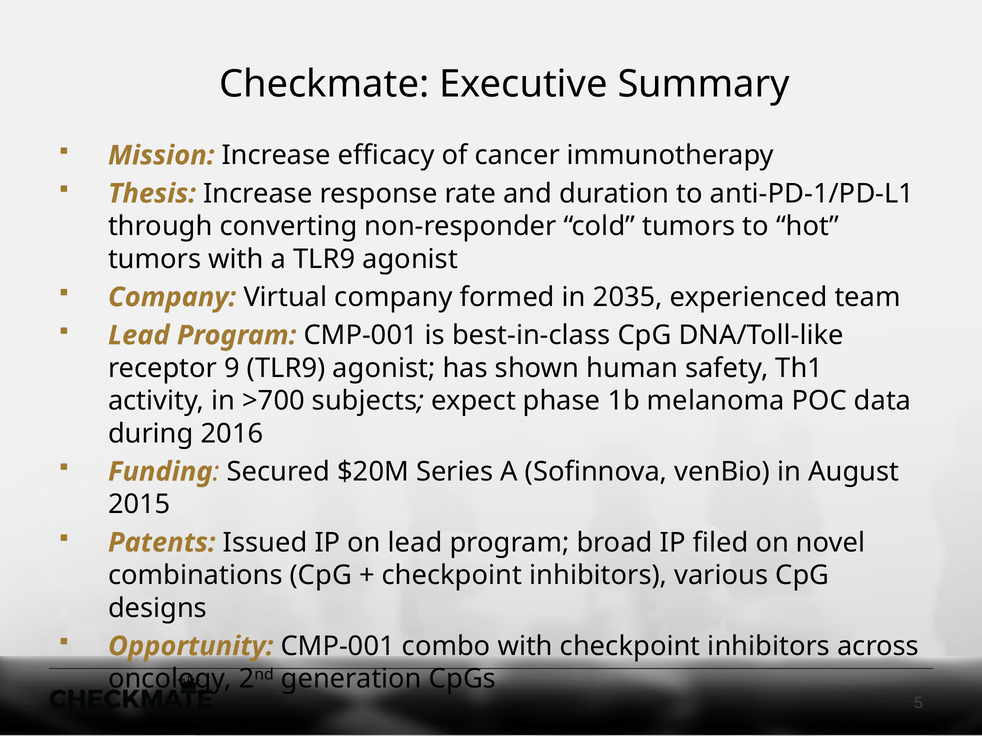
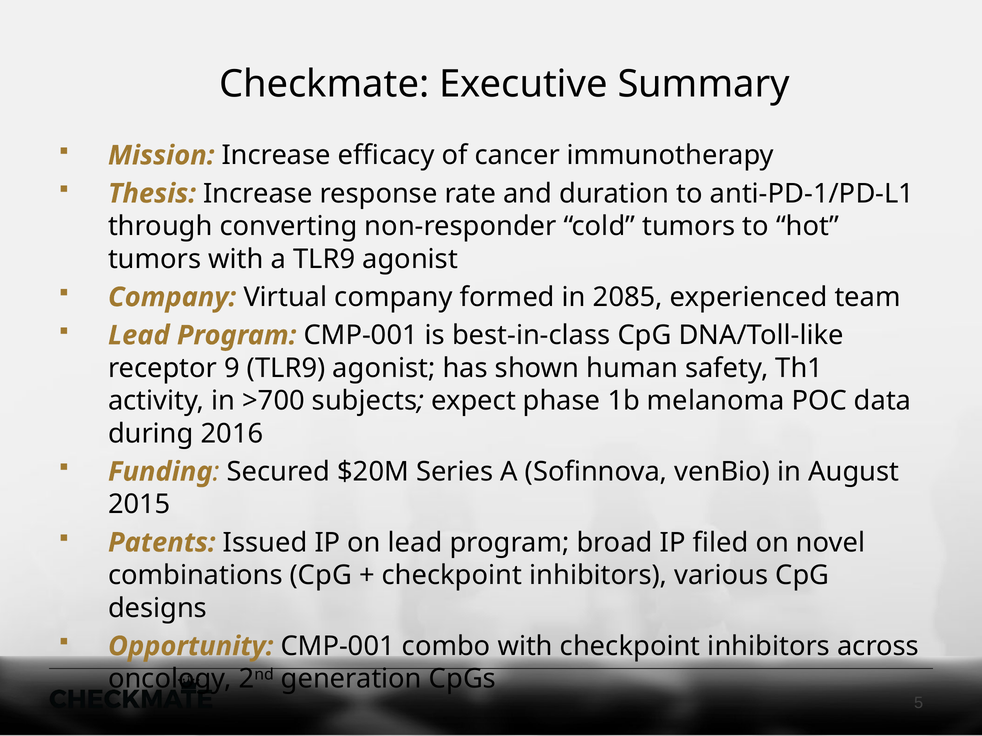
2035: 2035 -> 2085 (628, 297)
